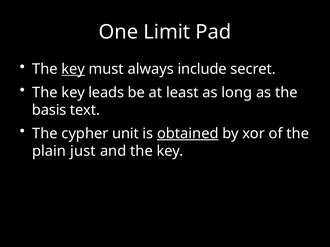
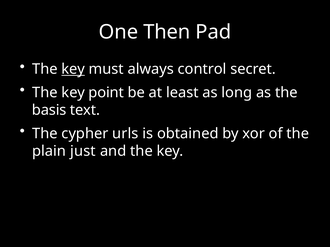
Limit: Limit -> Then (167, 32)
include: include -> control (202, 69)
leads: leads -> point (106, 93)
unit: unit -> urls (125, 134)
obtained underline: present -> none (188, 134)
